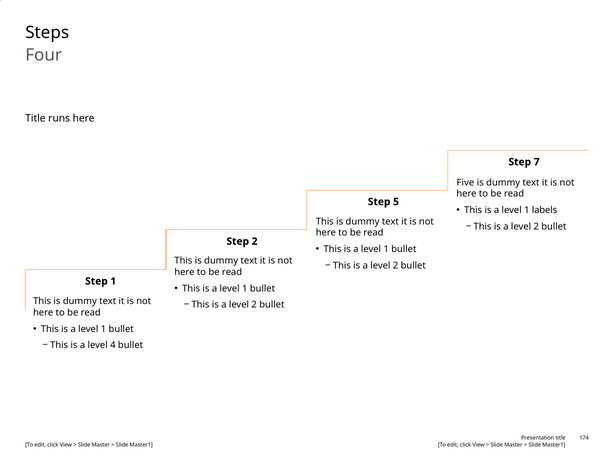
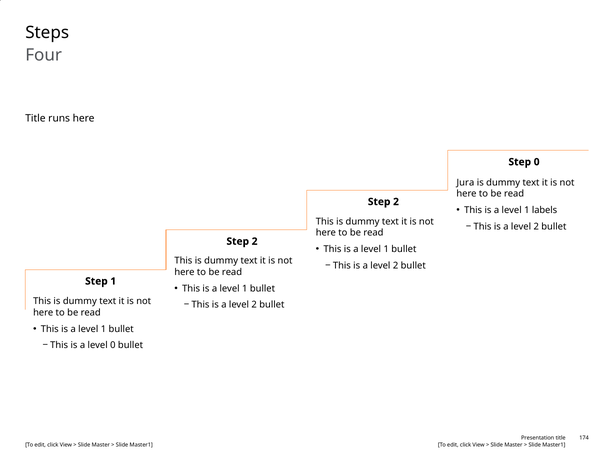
Step 7: 7 -> 0 (537, 162)
Five: Five -> Jura (465, 183)
5: 5 -> 2 (396, 202)
level 4: 4 -> 0 (113, 346)
